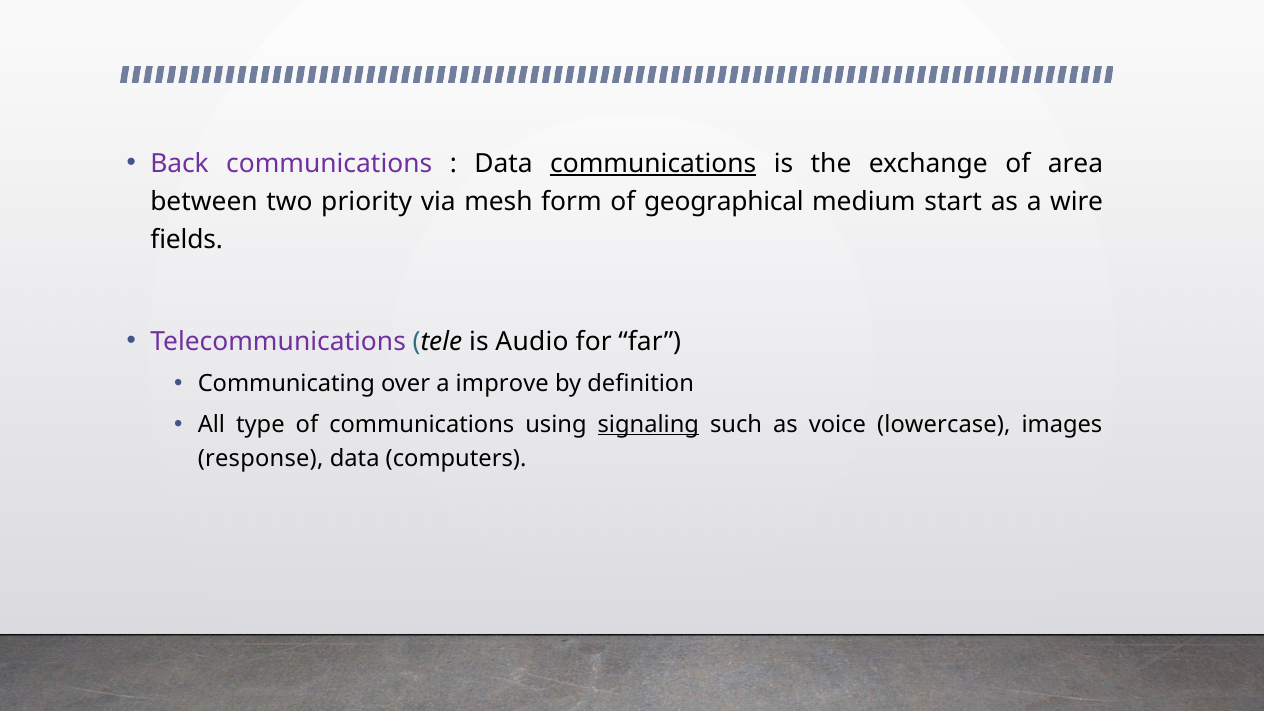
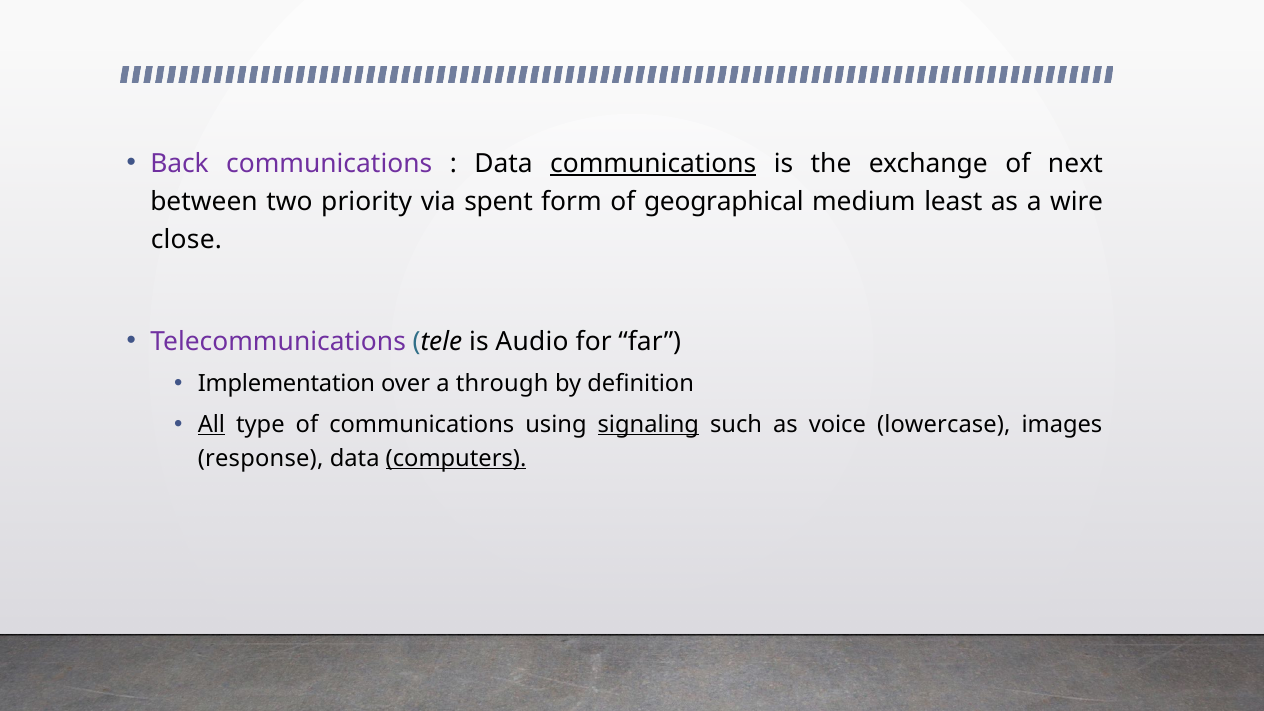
area: area -> next (1075, 164)
mesh: mesh -> spent (499, 202)
start: start -> least (953, 202)
fields: fields -> close (186, 239)
Communicating: Communicating -> Implementation (286, 384)
improve: improve -> through (502, 384)
All underline: none -> present (211, 424)
computers underline: none -> present (456, 459)
